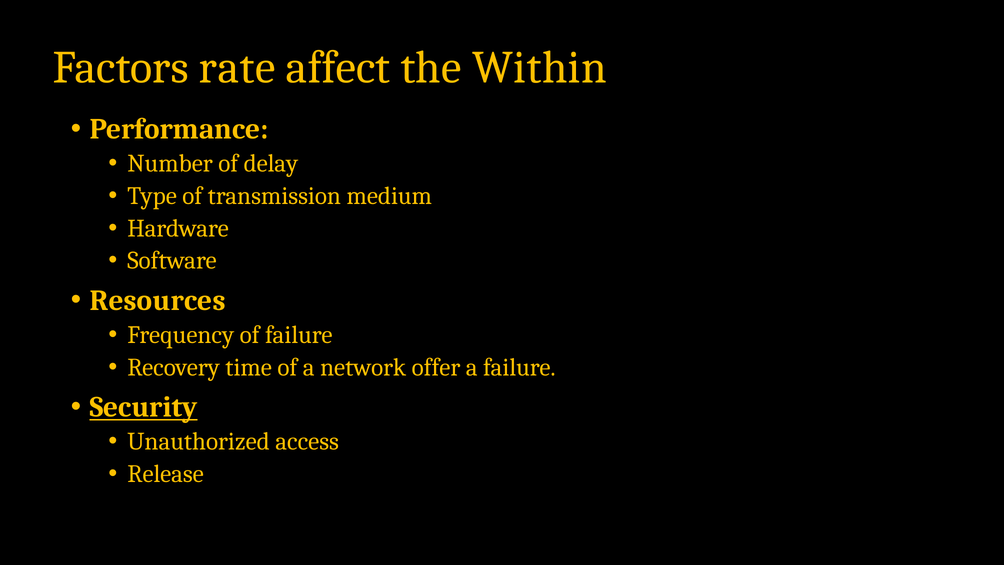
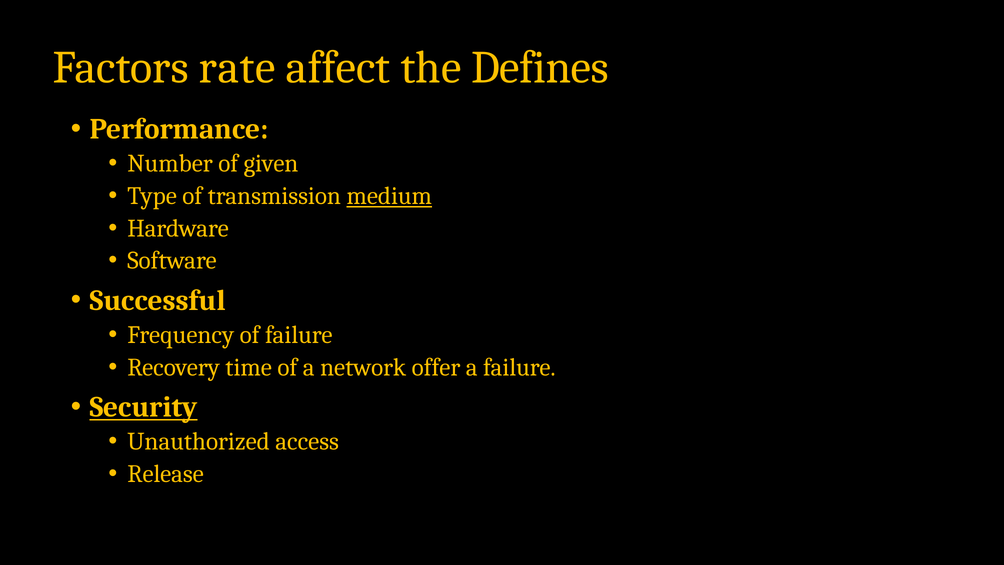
Within: Within -> Defines (540, 68)
delay: delay -> given (271, 164)
medium underline: none -> present (389, 196)
Resources: Resources -> Successful (158, 300)
